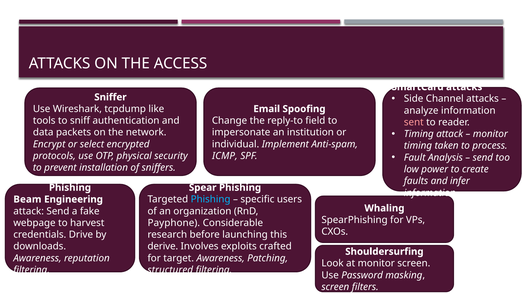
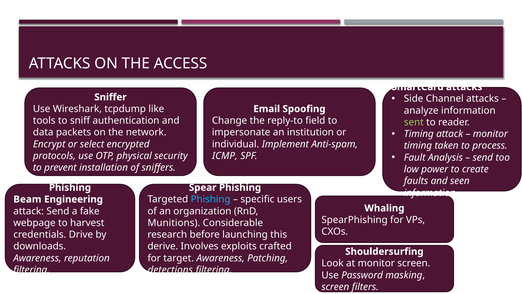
sent colour: pink -> light green (414, 122)
infer: infer -> seen (460, 181)
Payphone: Payphone -> Munitions (174, 223)
structured: structured -> detections (170, 270)
